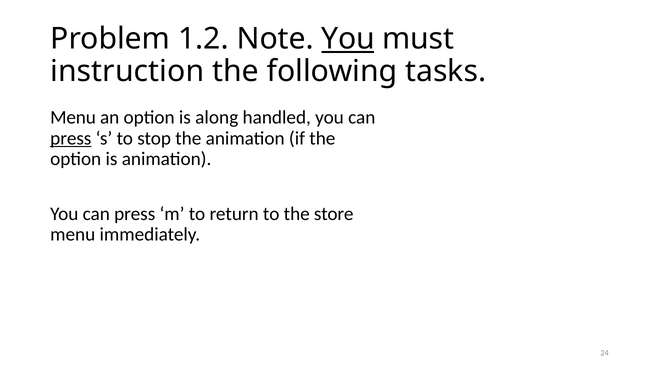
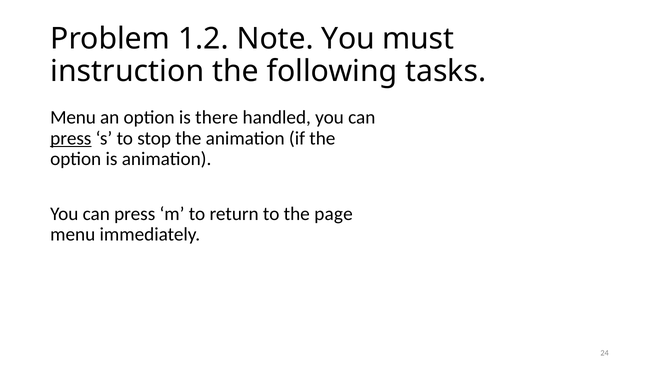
You underline: present -> none (348, 39)
along: along -> there (217, 118)
store: store -> page (334, 214)
